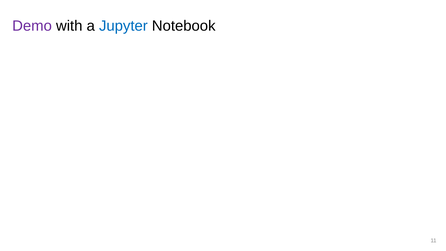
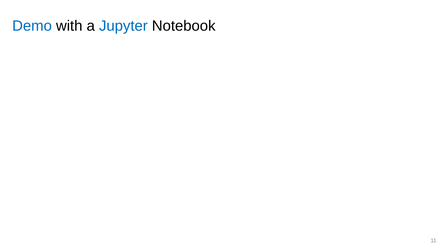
Demo colour: purple -> blue (32, 26)
